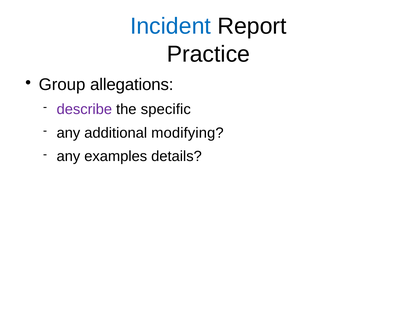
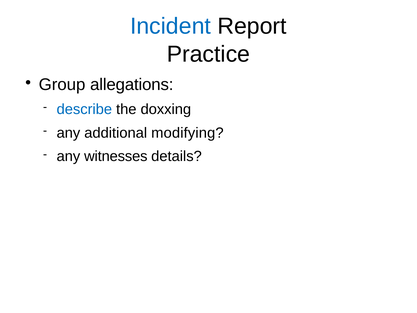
describe colour: purple -> blue (84, 109)
specific: specific -> doxxing (166, 109)
examples: examples -> witnesses (116, 156)
